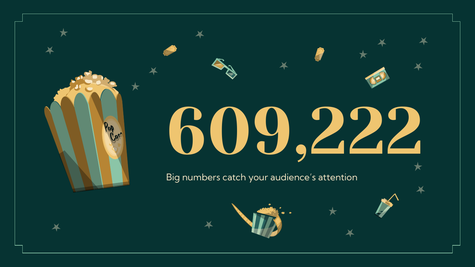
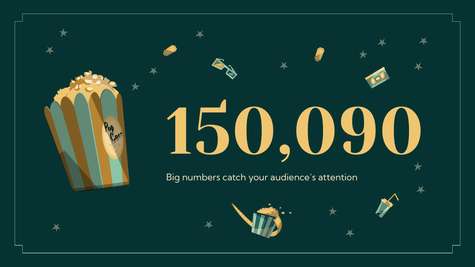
609,222: 609,222 -> 150,090 (295, 132)
